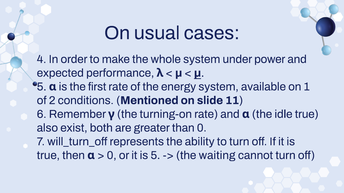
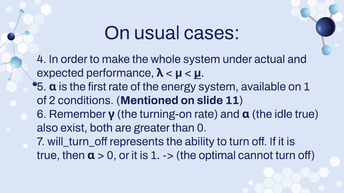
power: power -> actual (270, 59)
is 5: 5 -> 1 (155, 156)
waiting: waiting -> optimal (217, 156)
